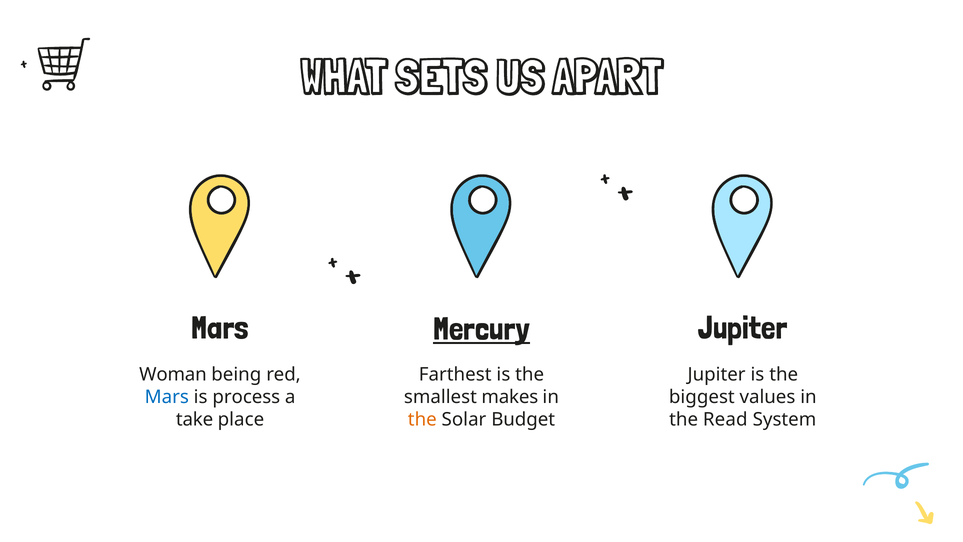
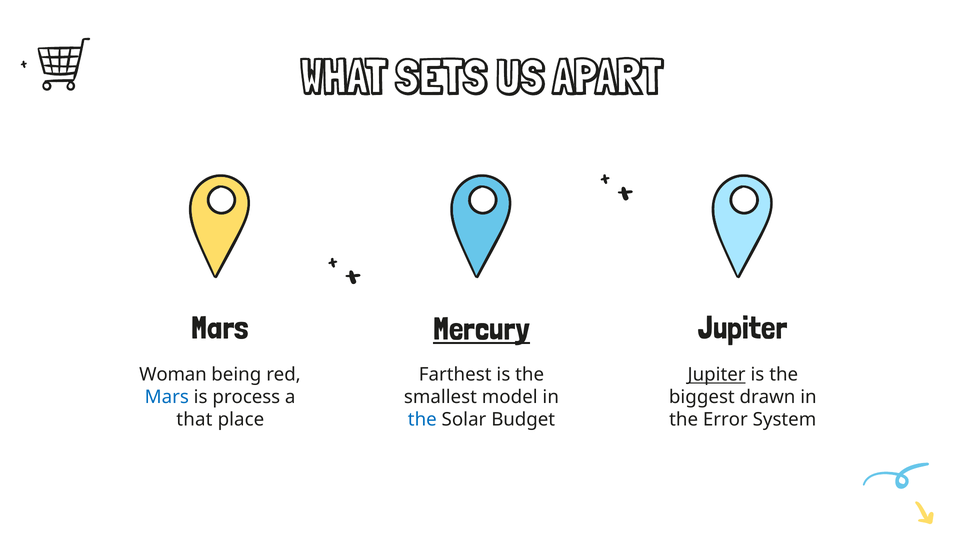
Jupiter underline: none -> present (717, 375)
makes: makes -> model (510, 397)
values: values -> drawn (767, 397)
take: take -> that (194, 420)
the colour: orange -> blue (422, 420)
Read: Read -> Error (725, 420)
